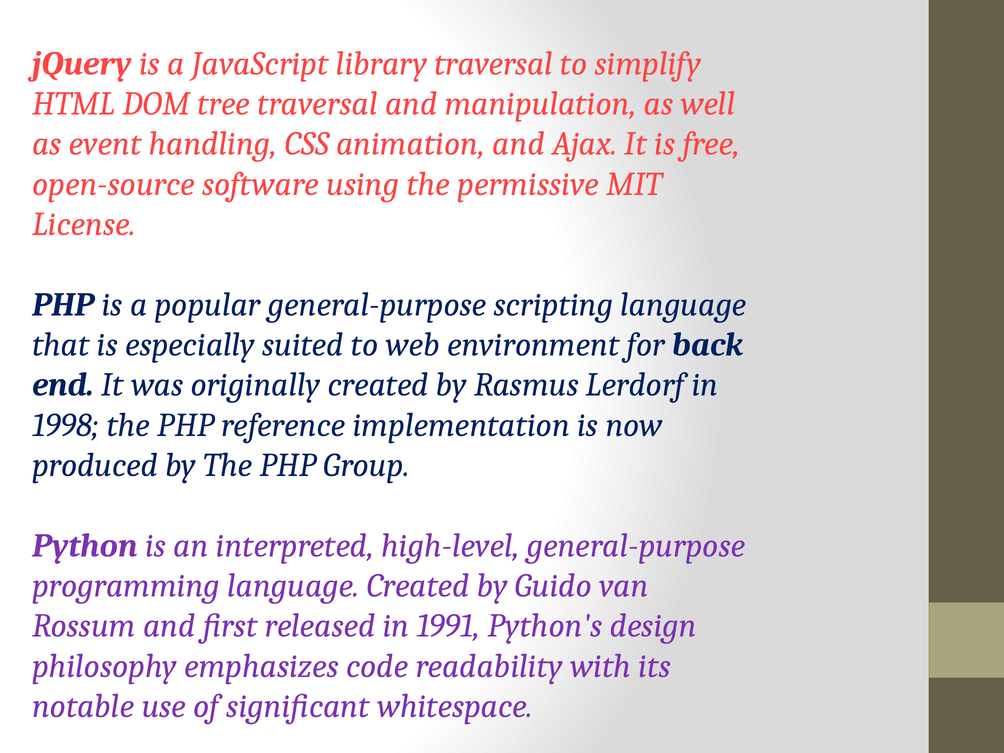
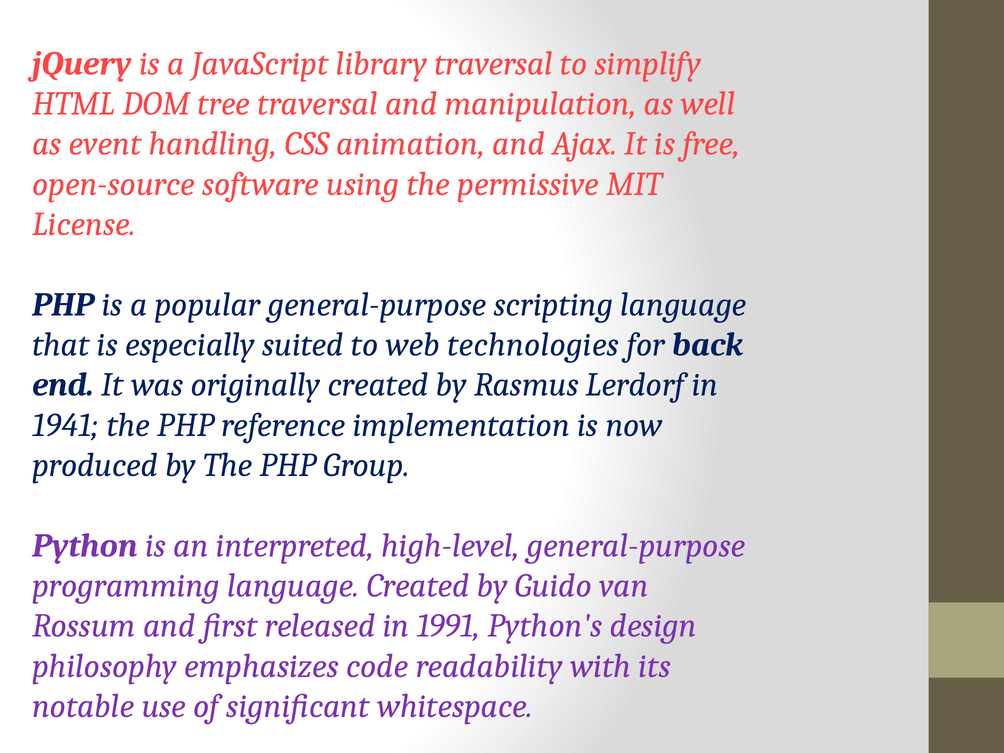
environment: environment -> technologies (533, 345)
1998: 1998 -> 1941 (66, 425)
